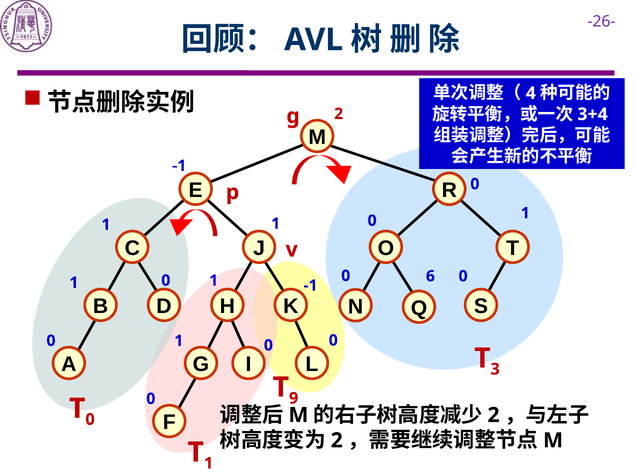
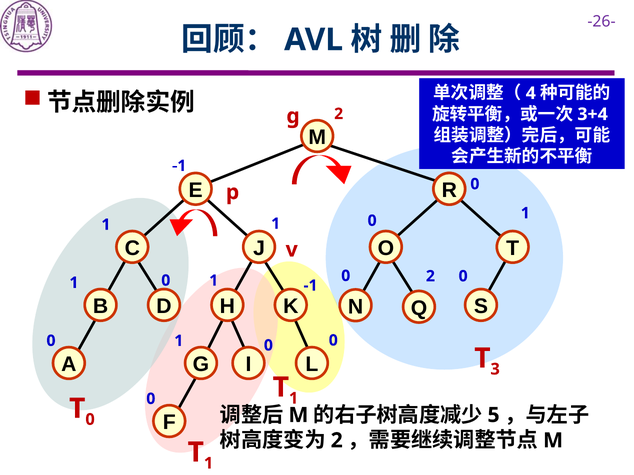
6: 6 -> 2 (430, 276)
9: 9 -> 1 (294, 399)
2: 2 -> 5 (494, 416)
